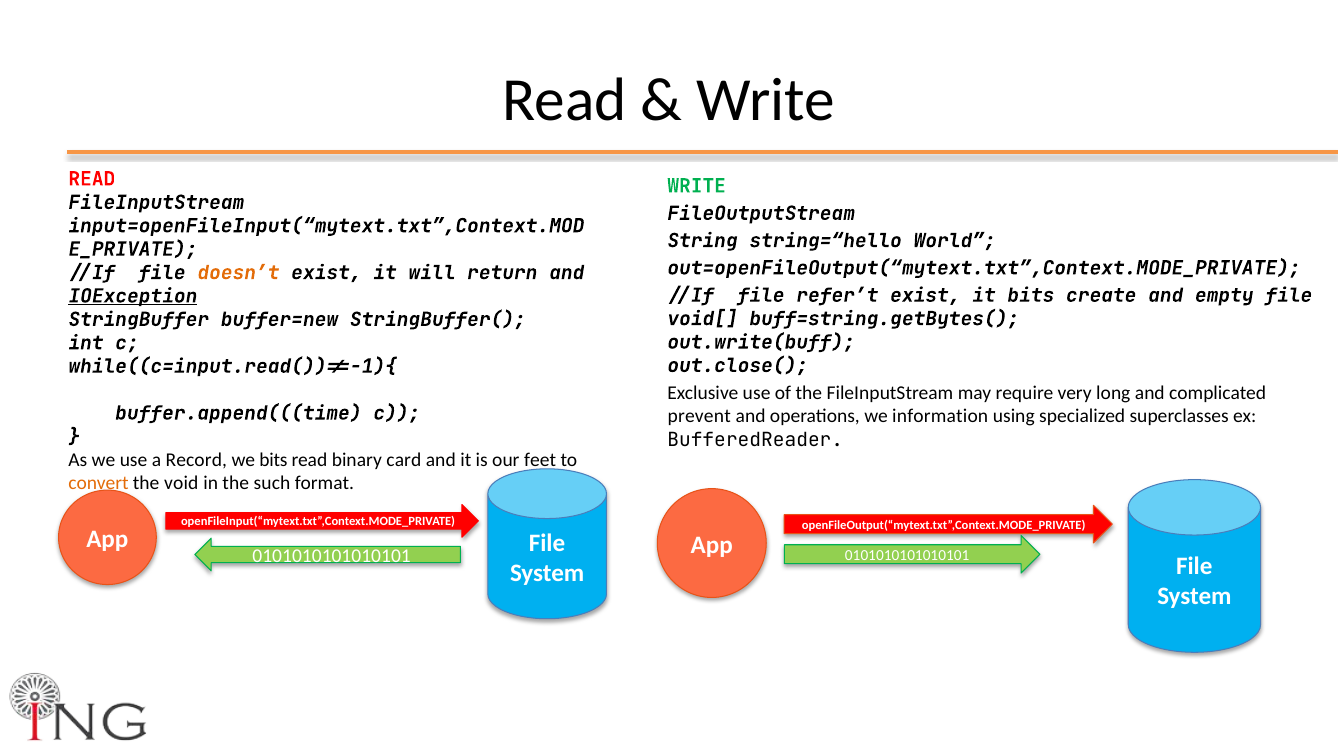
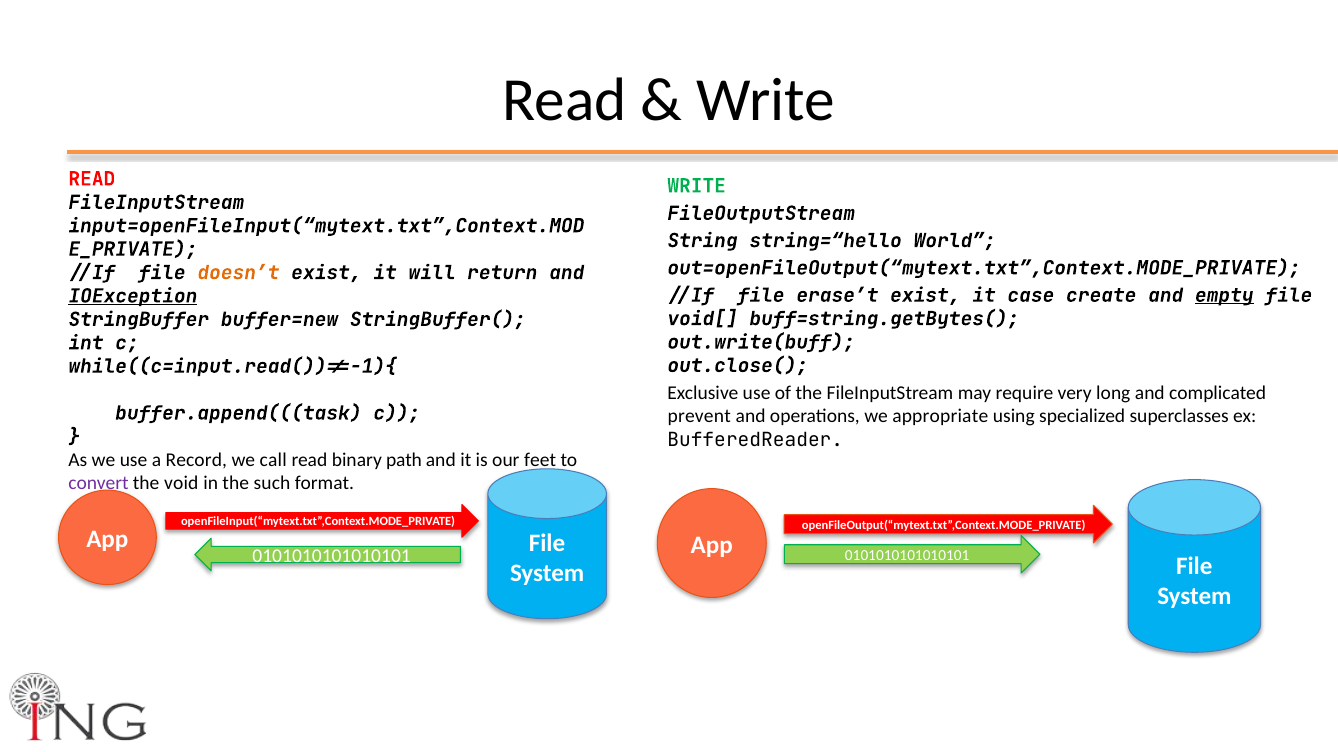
refer’t: refer’t -> erase’t (837, 296)
it bits: bits -> case (1031, 296)
empty underline: none -> present (1224, 296)
buffer.append(((time: buffer.append(((time -> buffer.append(((task (238, 413)
information: information -> appropriate (940, 417)
we bits: bits -> call (273, 460)
card: card -> path (404, 460)
convert colour: orange -> purple (98, 484)
